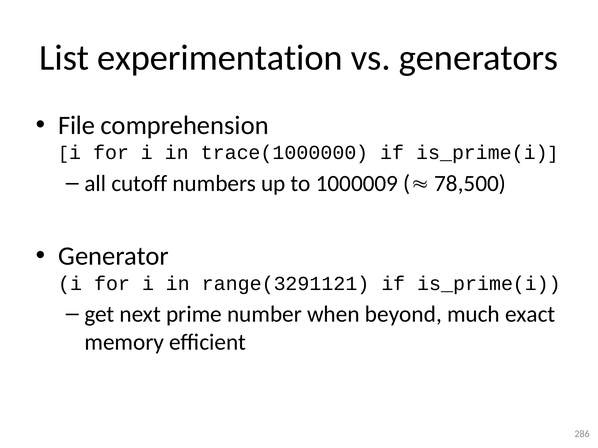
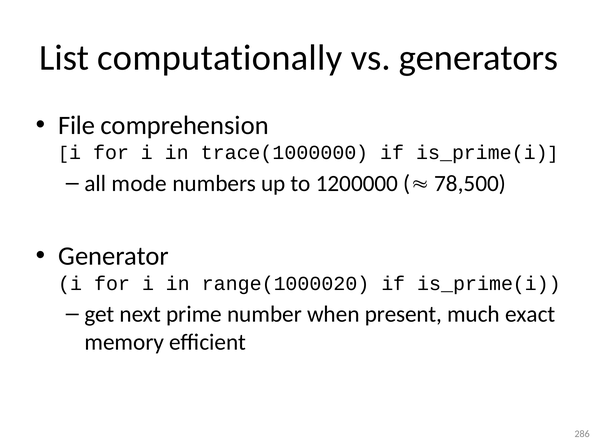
experimentation: experimentation -> computationally (220, 58)
cutoff: cutoff -> mode (139, 184)
1000009: 1000009 -> 1200000 (357, 184)
range(3291121: range(3291121 -> range(1000020 (286, 284)
beyond: beyond -> present (403, 315)
